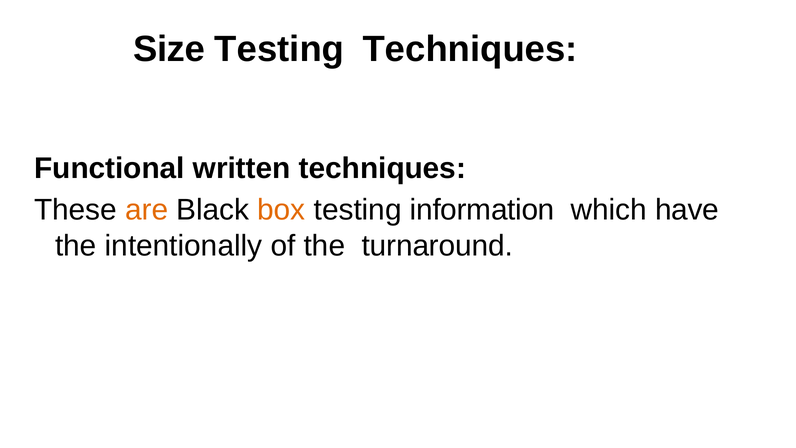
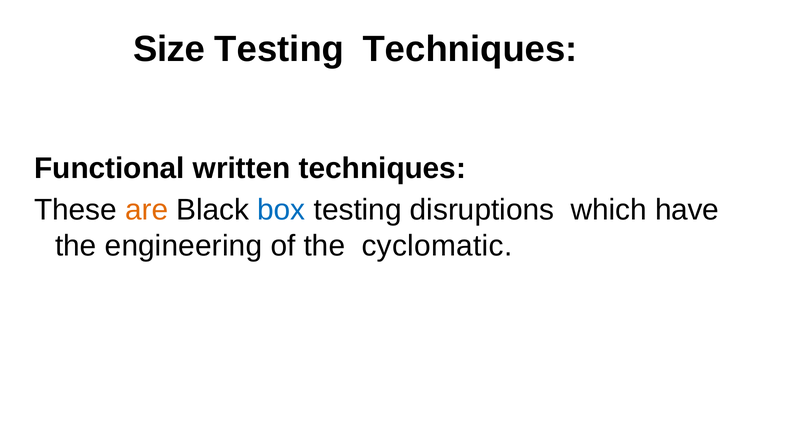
box colour: orange -> blue (281, 210)
information: information -> disruptions (482, 210)
intentionally: intentionally -> engineering (183, 246)
turnaround: turnaround -> cyclomatic (437, 246)
